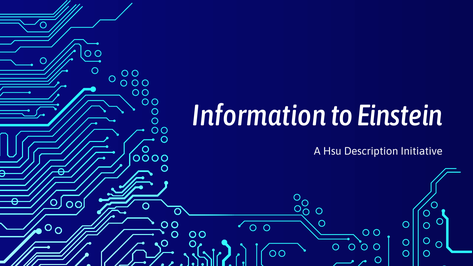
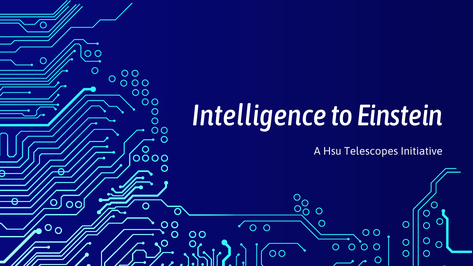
Information: Information -> Intelligence (259, 116)
Description: Description -> Telescopes (371, 151)
